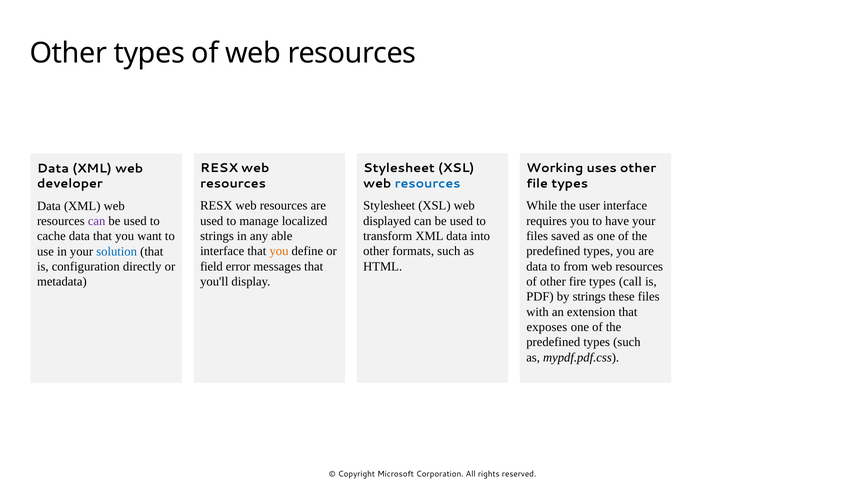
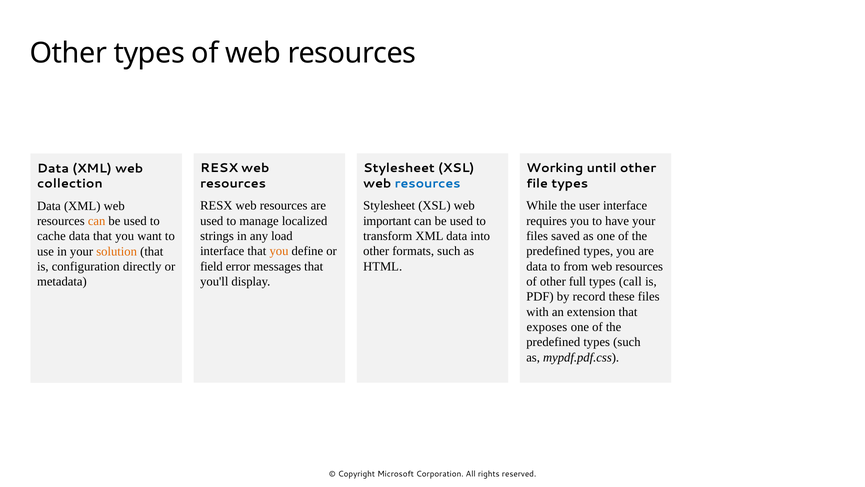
uses: uses -> until (602, 168)
developer: developer -> collection (70, 183)
displayed: displayed -> important (387, 221)
can colour: purple -> orange (97, 221)
able: able -> load (282, 236)
solution colour: blue -> orange (117, 251)
fire: fire -> full (578, 281)
by strings: strings -> record (589, 297)
